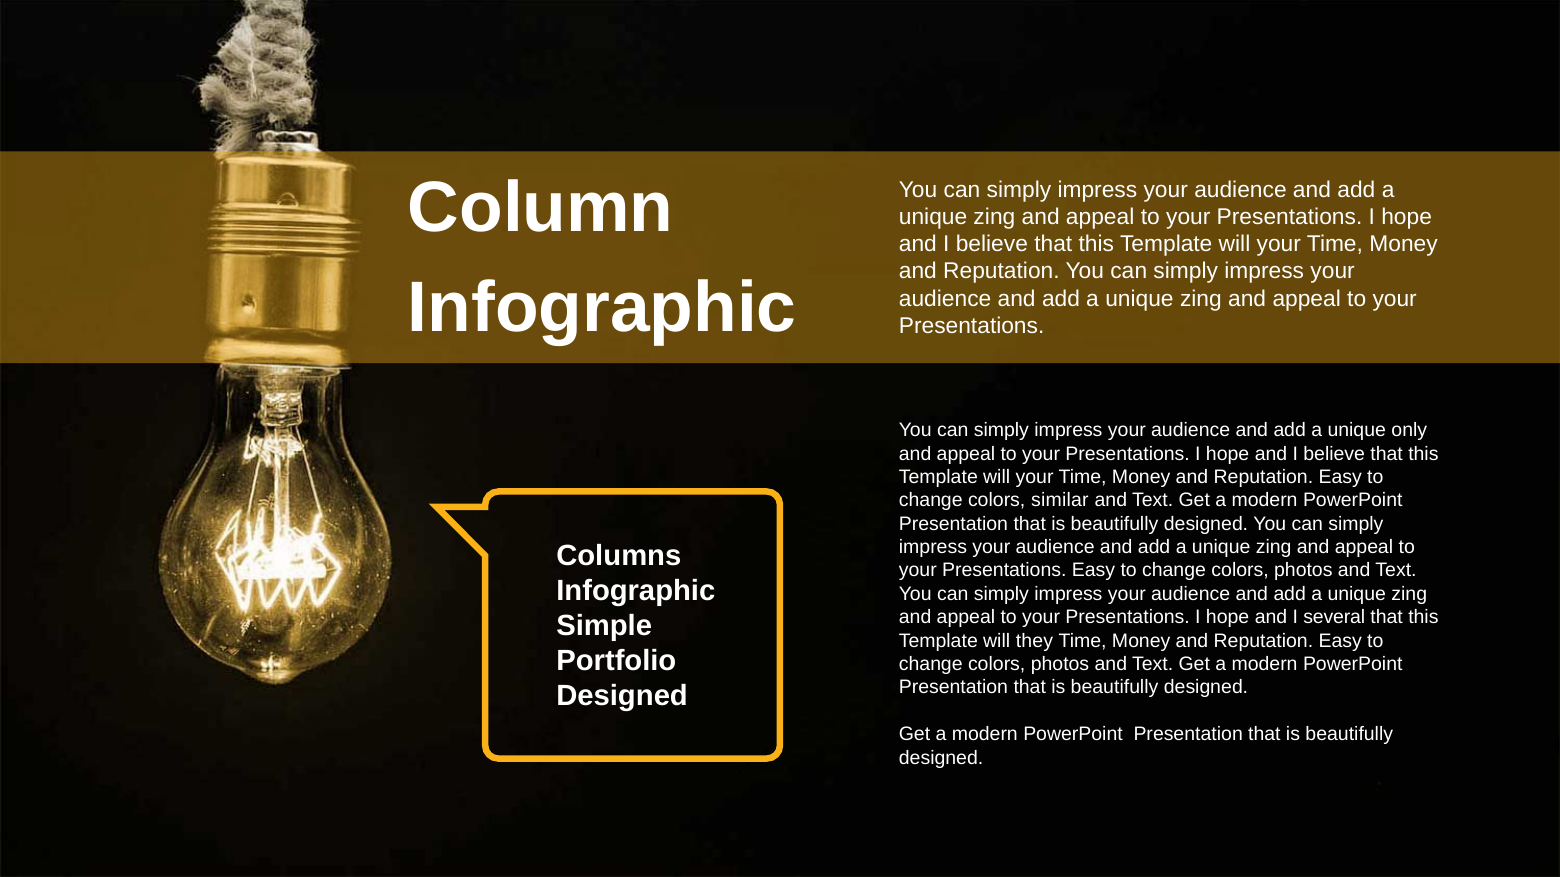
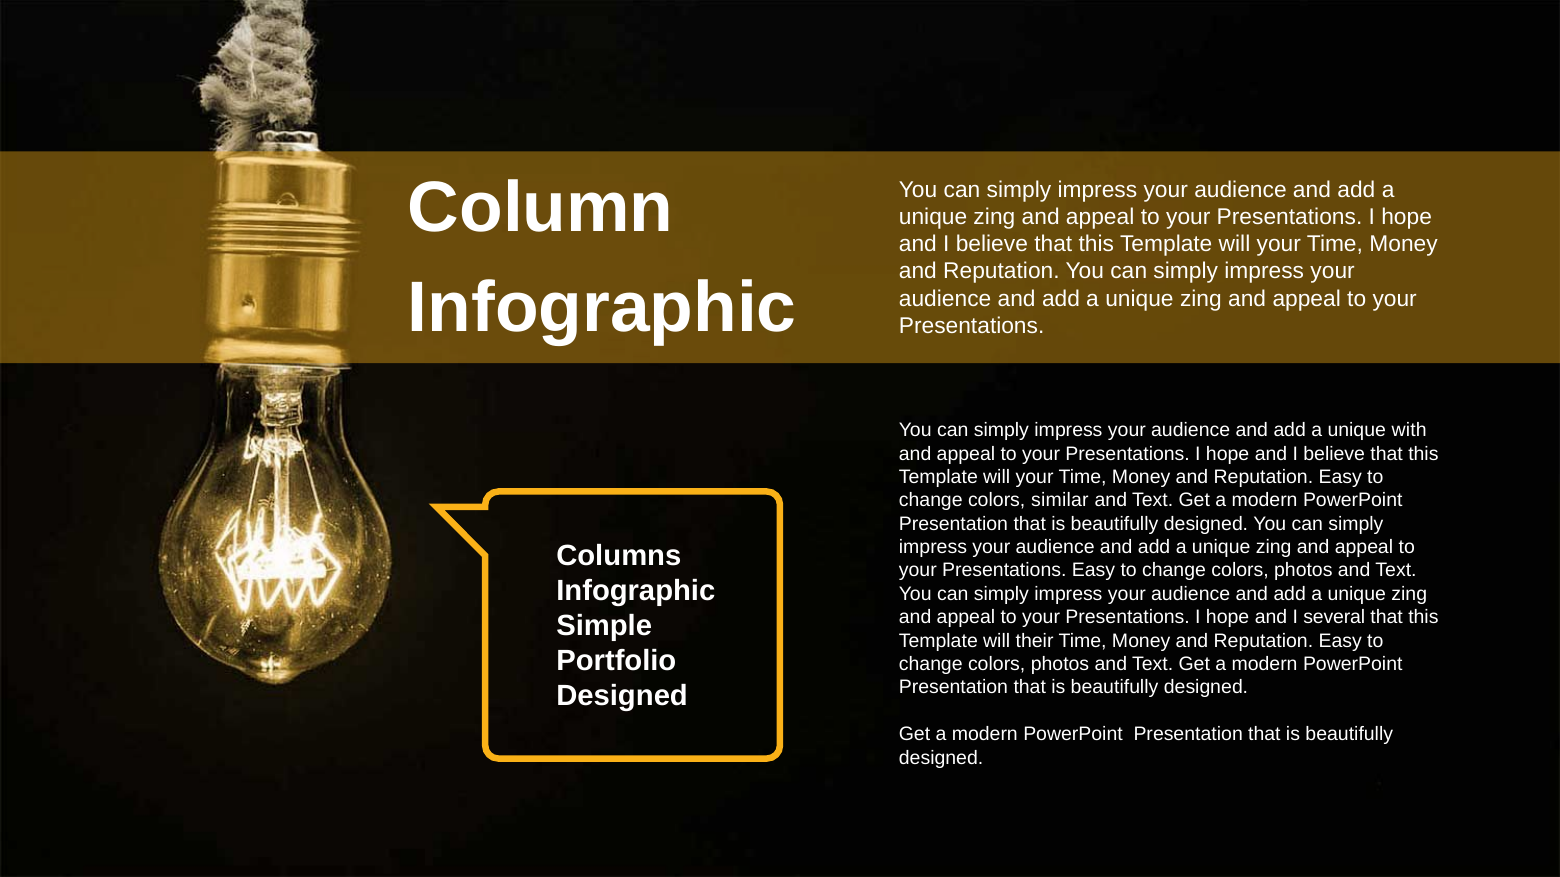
only: only -> with (1409, 430)
they: they -> their (1035, 641)
